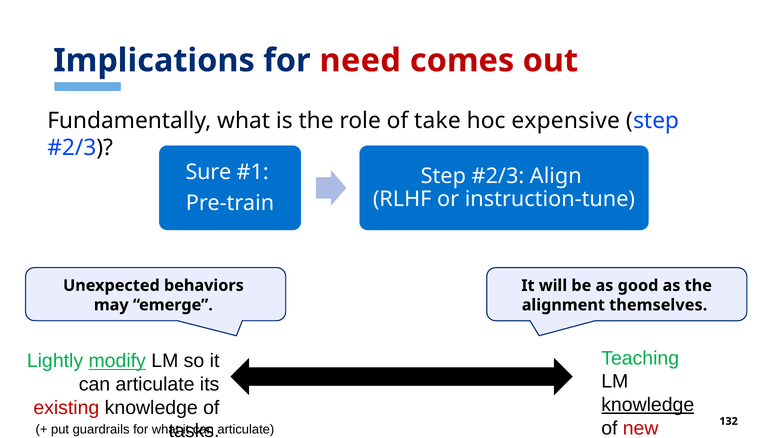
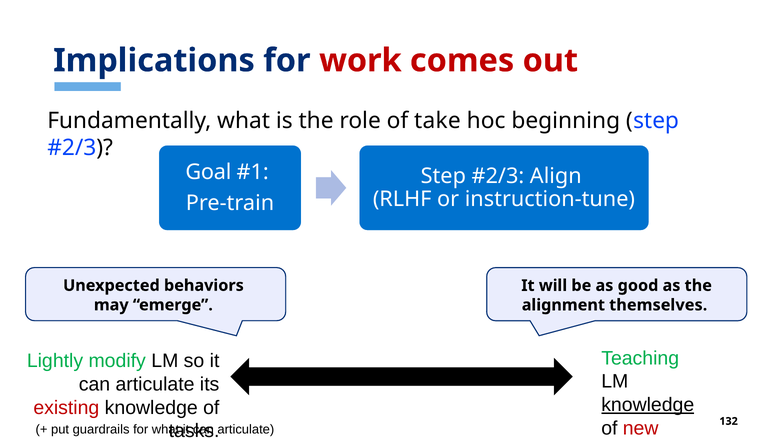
need: need -> work (360, 61)
expensive: expensive -> beginning (566, 121)
Sure: Sure -> Goal (208, 172)
modify underline: present -> none (117, 361)
